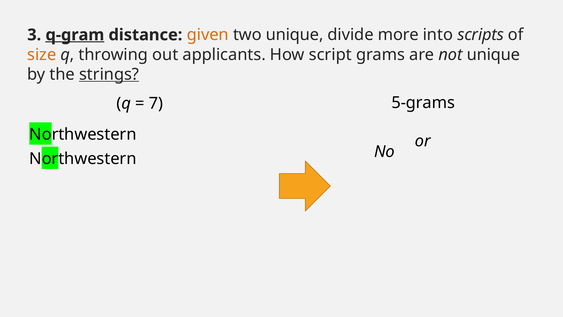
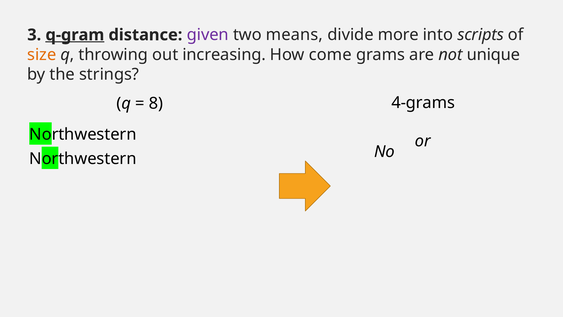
given colour: orange -> purple (208, 35)
two unique: unique -> means (295, 35)
applicants: applicants -> increasing (224, 55)
script: script -> come (330, 55)
strings underline: present -> none (109, 74)
5-grams: 5-grams -> 4-grams (423, 103)
7: 7 -> 8 (156, 103)
